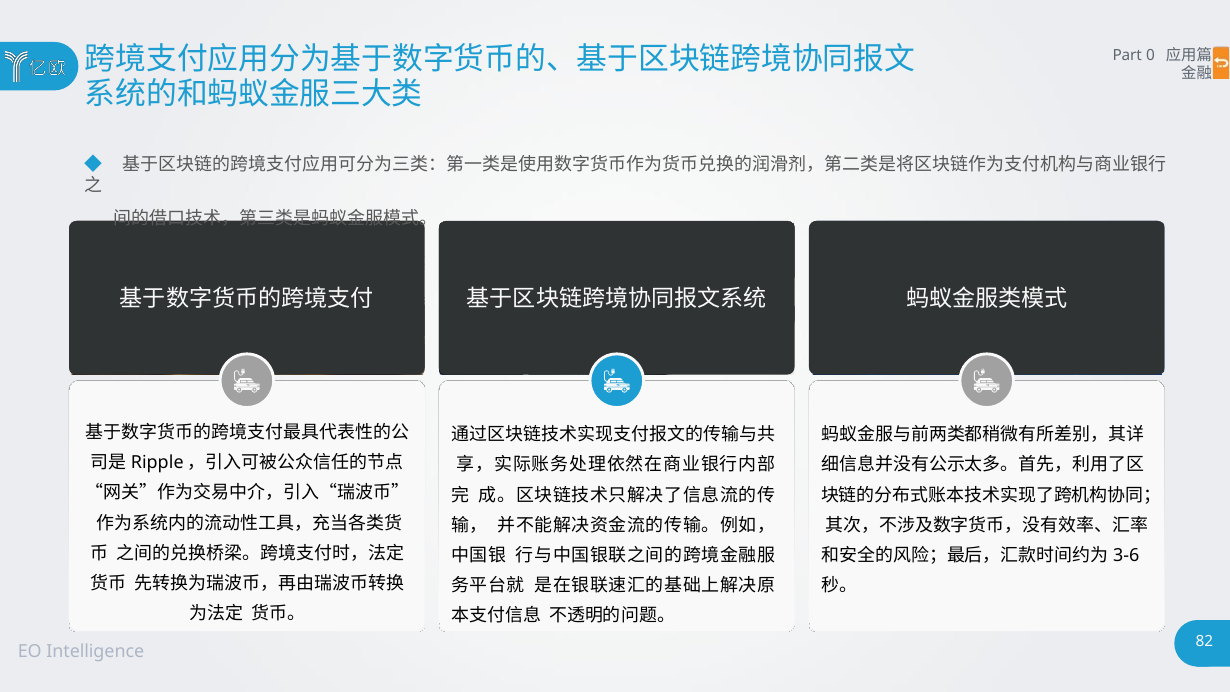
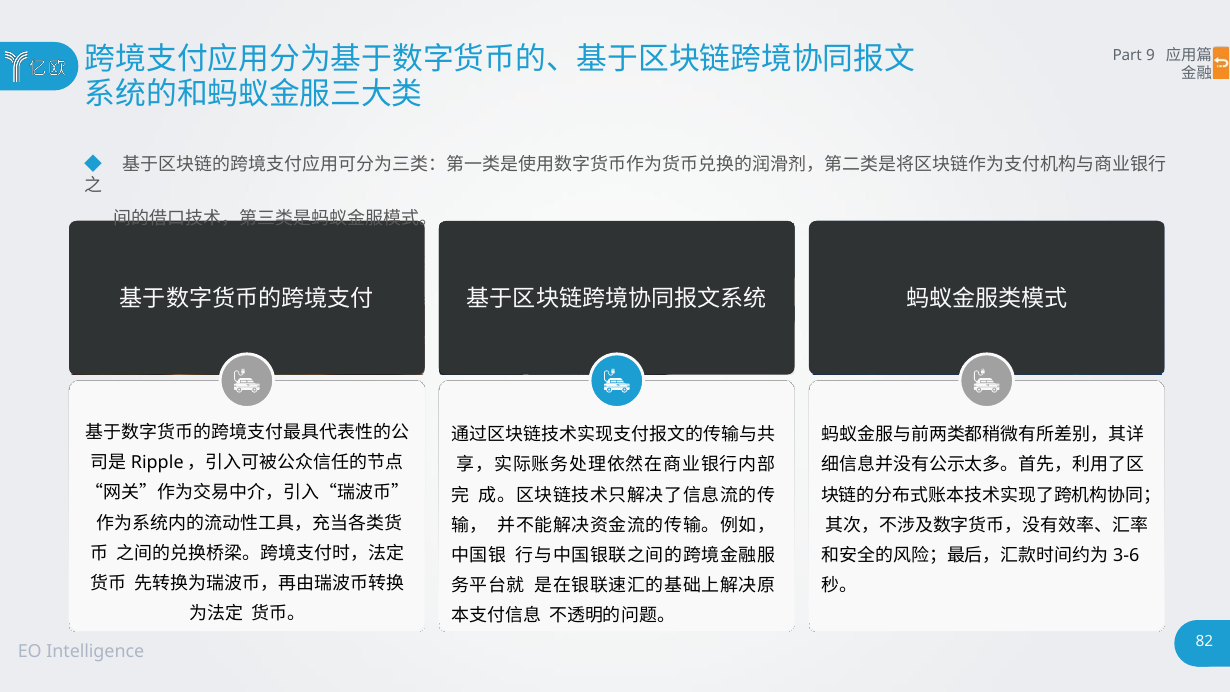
0: 0 -> 9 (1150, 55)
